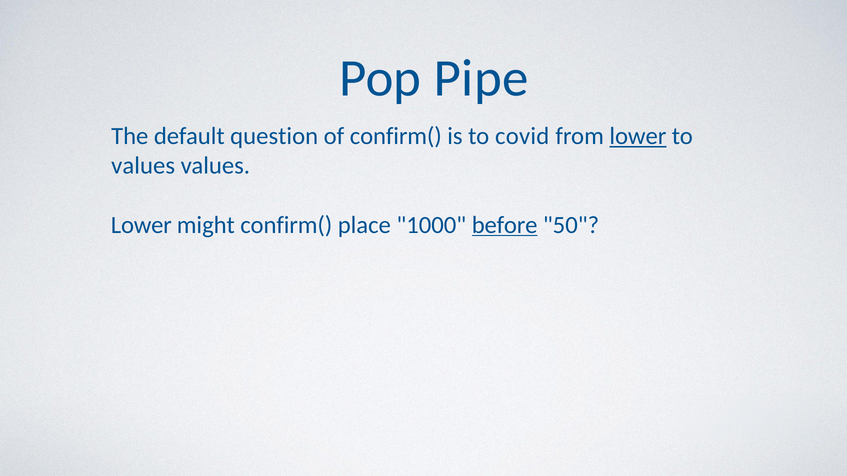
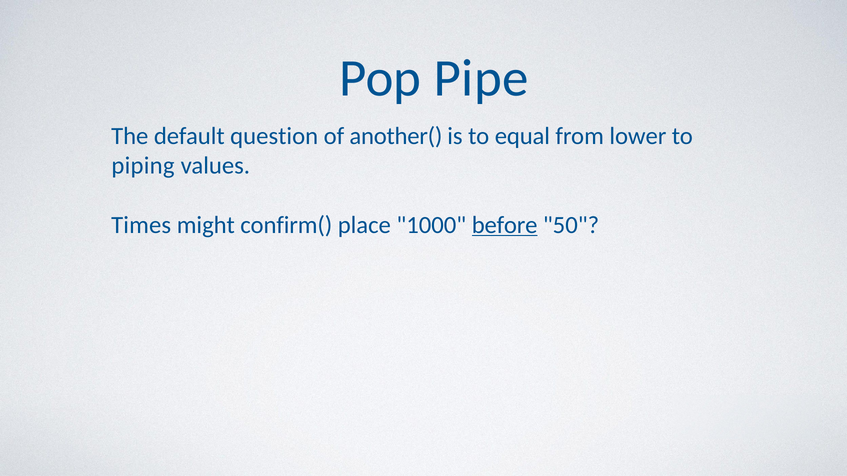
of confirm(: confirm( -> another( (396, 136)
covid: covid -> equal (522, 136)
lower underline: present -> none (638, 136)
values: values -> piping (143, 166)
Lower: Lower -> Times (141, 225)
